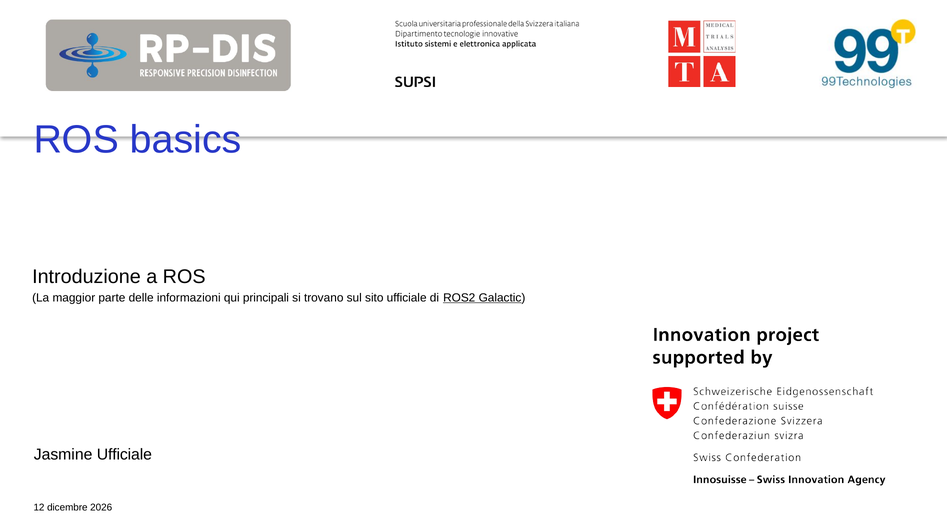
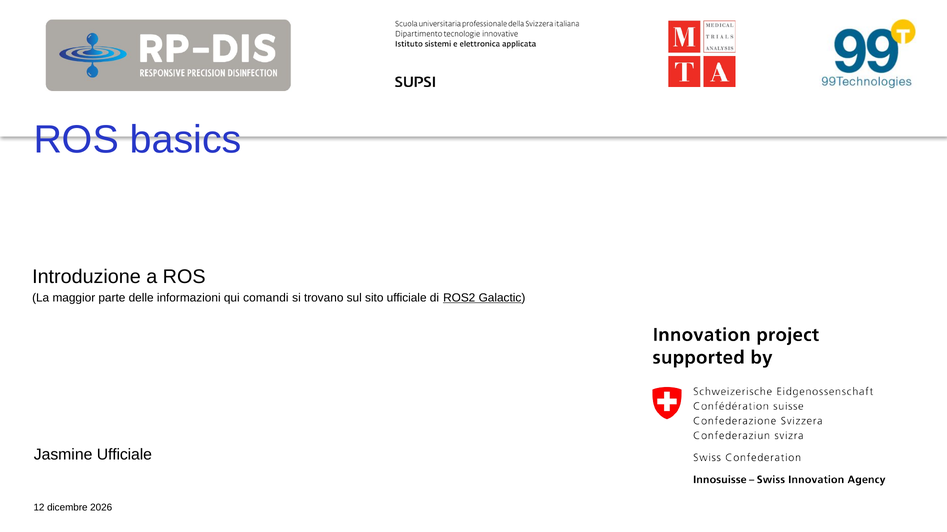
principali: principali -> comandi (266, 298)
